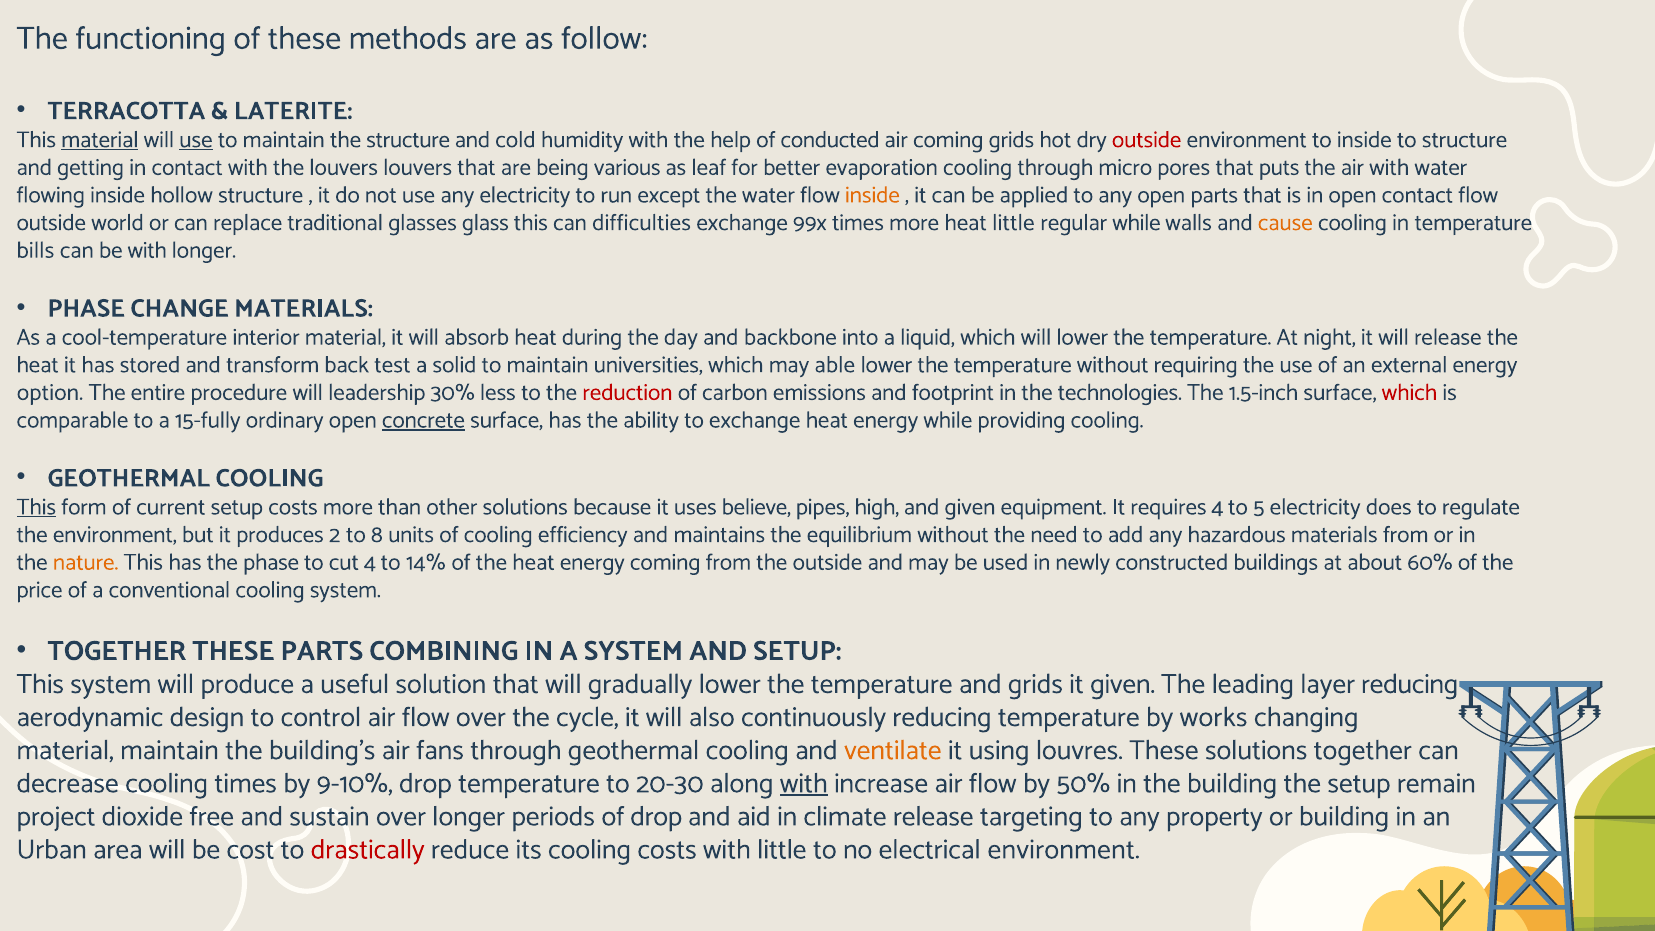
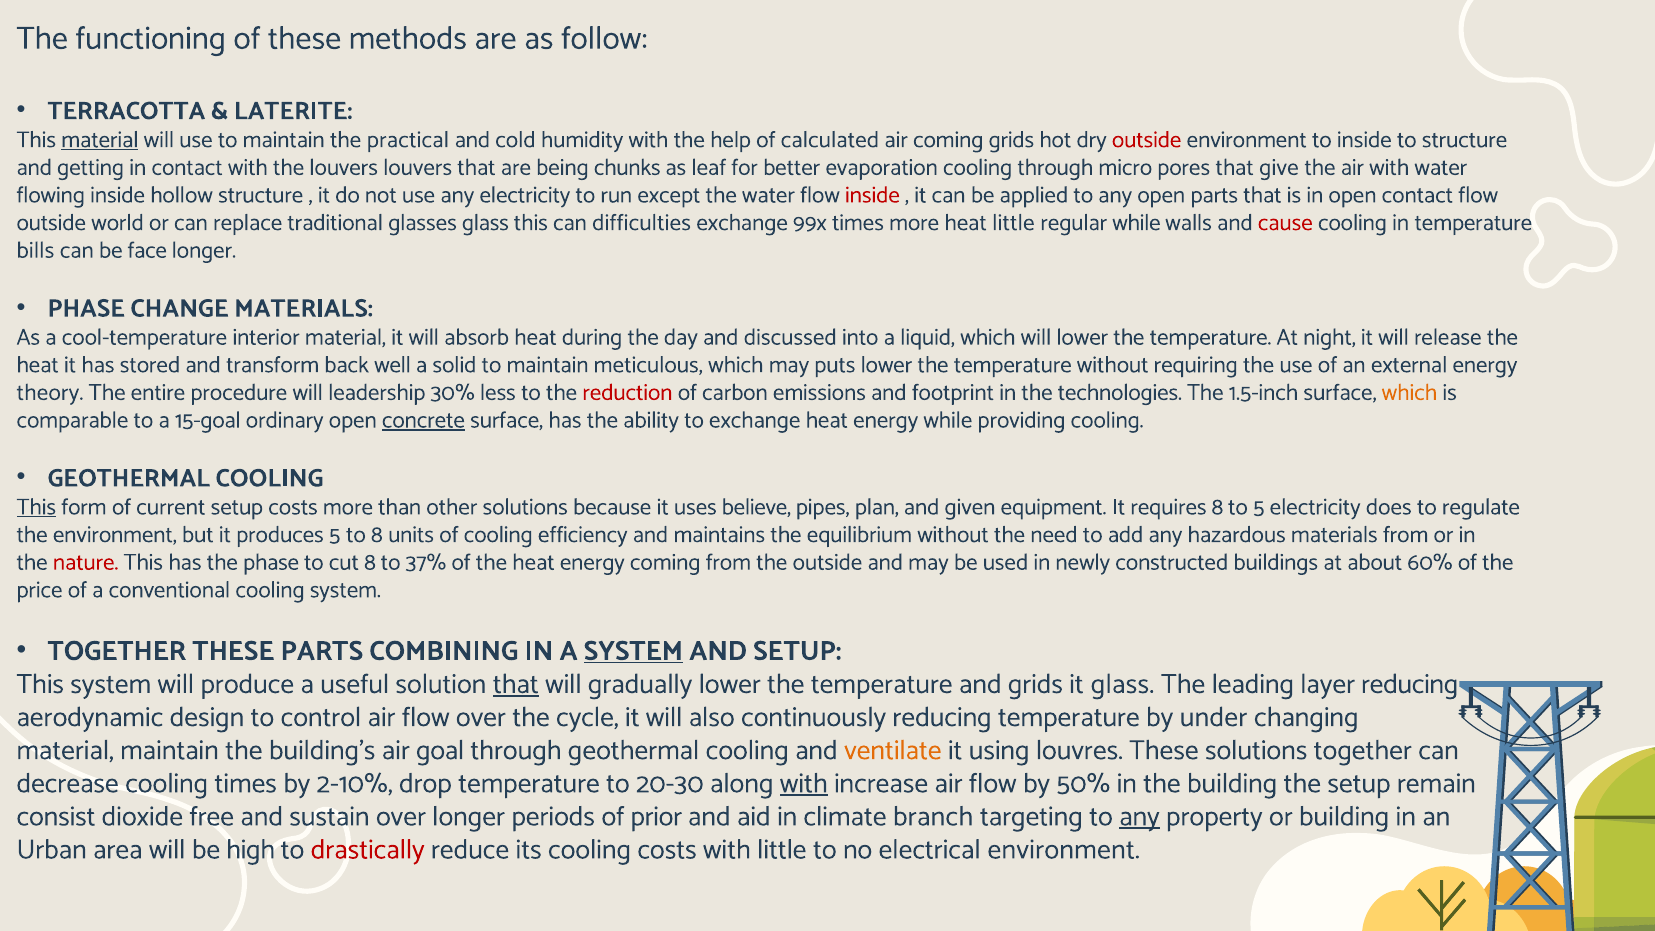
use underline: present -> none (196, 140)
the structure: structure -> practical (408, 140)
conducted: conducted -> calculated (830, 140)
various: various -> chunks (627, 167)
puts: puts -> give (1279, 167)
inside colour: orange -> red (872, 195)
cause colour: orange -> red (1285, 222)
be with: with -> face (147, 250)
backbone: backbone -> discussed (790, 337)
test: test -> well (393, 365)
universities: universities -> meticulous (648, 365)
able: able -> puts (835, 365)
option: option -> theory (50, 392)
which colour: red -> orange (1409, 392)
15-fully: 15-fully -> 15-goal (208, 420)
high: high -> plan (877, 507)
requires 4: 4 -> 8 (1217, 507)
produces 2: 2 -> 5 (335, 534)
nature colour: orange -> red (86, 562)
cut 4: 4 -> 8 (370, 562)
14%: 14% -> 37% (426, 562)
SYSTEM underline: none -> present (633, 651)
that underline: none -> present (516, 684)
it given: given -> glass (1122, 684)
works: works -> under (1214, 717)
fans: fans -> goal (440, 750)
9-10%: 9-10% -> 2-10% (355, 783)
project: project -> consist (56, 816)
of drop: drop -> prior (656, 816)
climate release: release -> branch (933, 816)
any underline: none -> present (1139, 816)
cost: cost -> high (251, 849)
